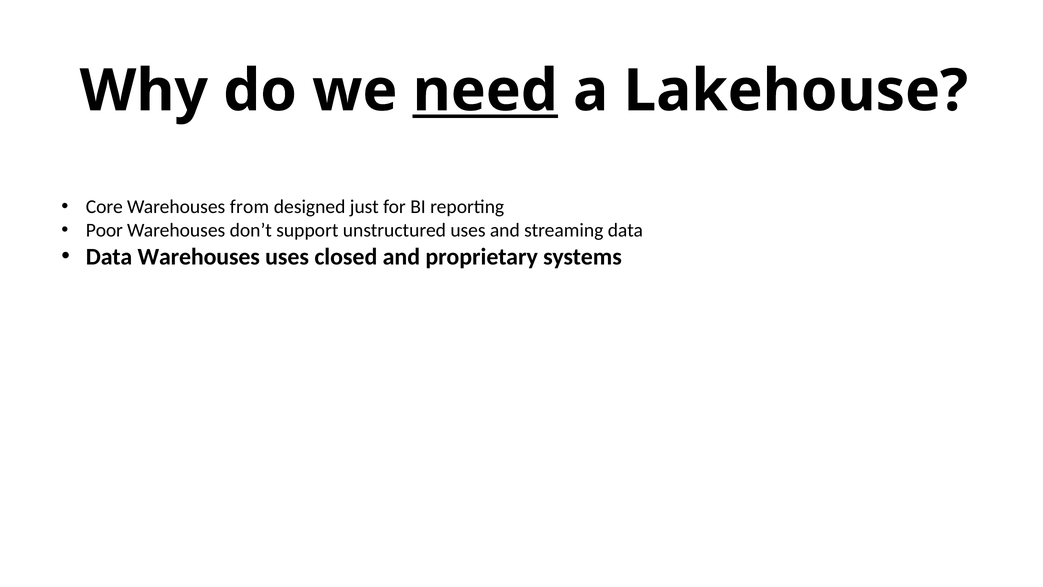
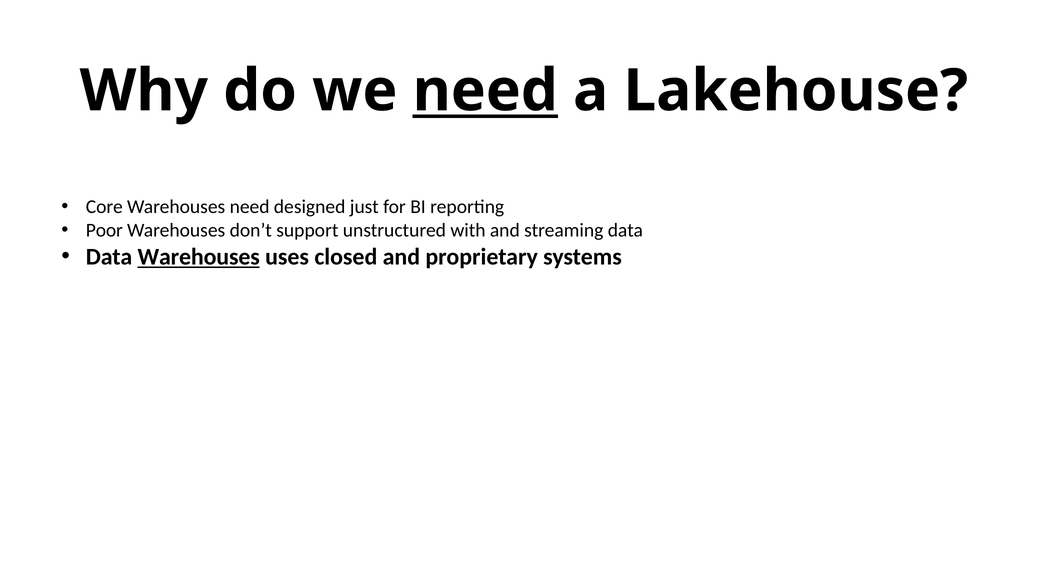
Warehouses from: from -> need (250, 207)
unstructured uses: uses -> with (468, 230)
Warehouses underline: none -> present (199, 257)
